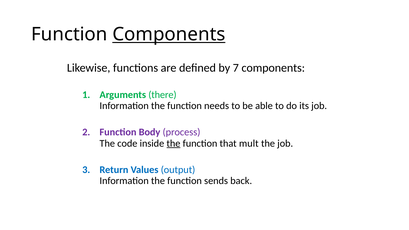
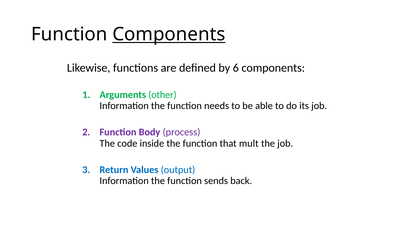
7: 7 -> 6 (236, 68)
there: there -> other (162, 95)
the underline: present -> none (173, 143)
